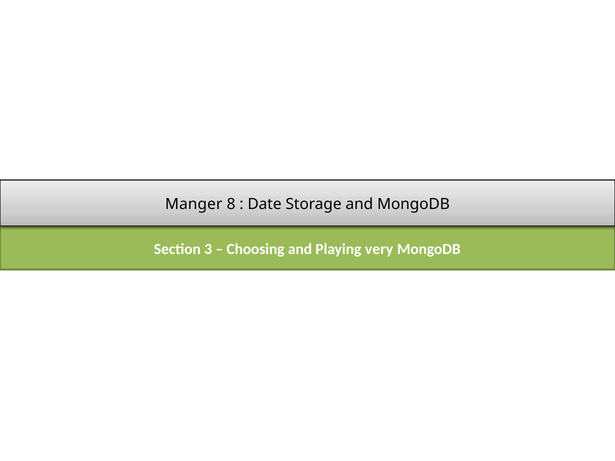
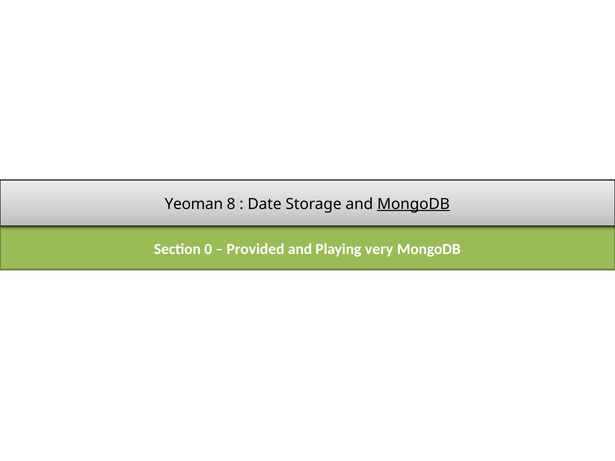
Manger: Manger -> Yeoman (194, 204)
MongoDB underline: none -> present (413, 204)
3: 3 -> 0 (208, 249)
Choosing: Choosing -> Provided (255, 249)
